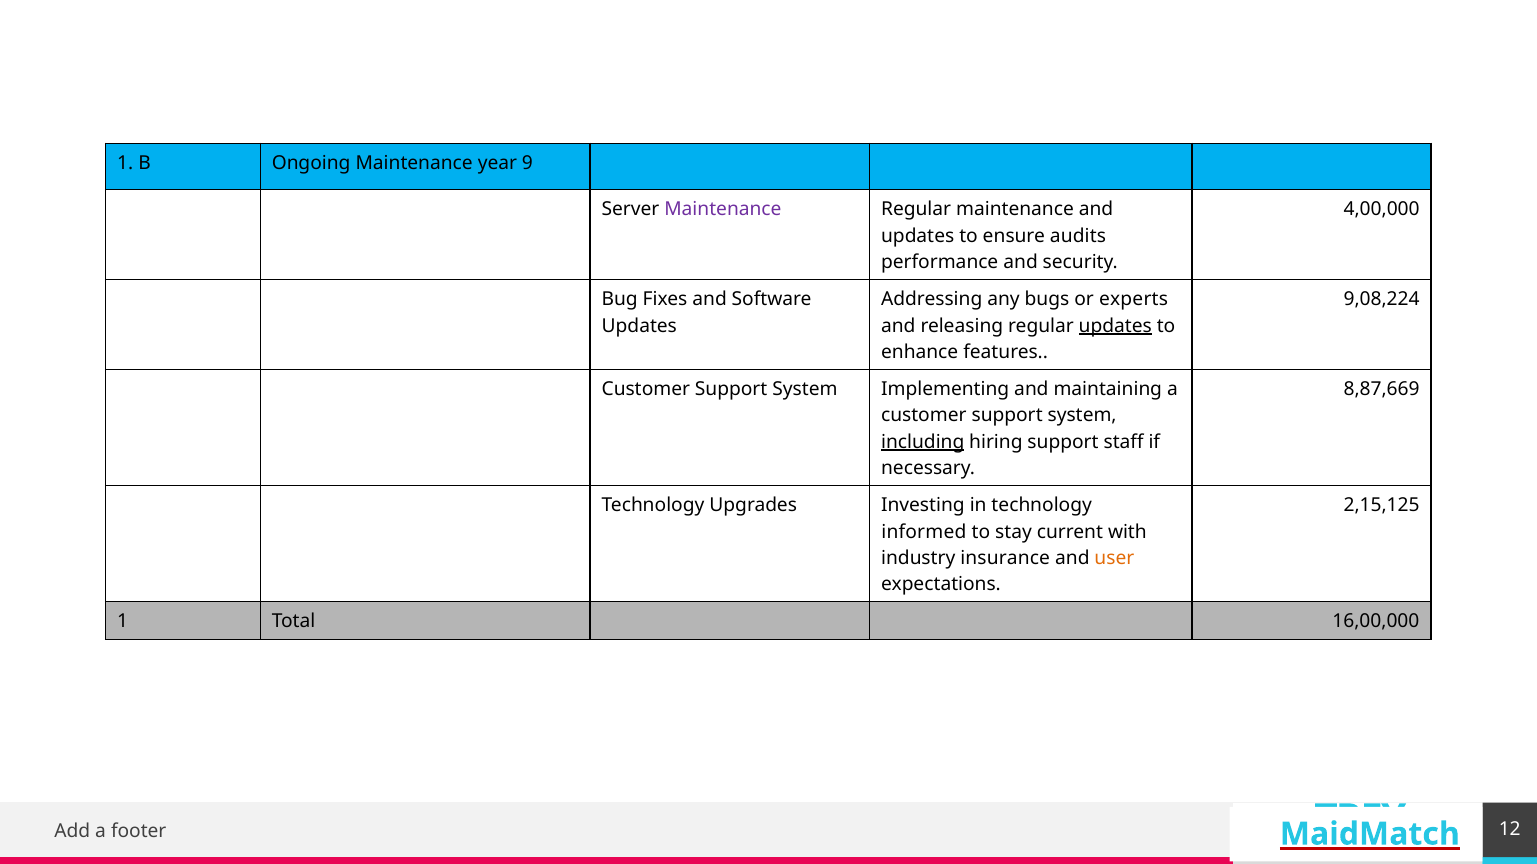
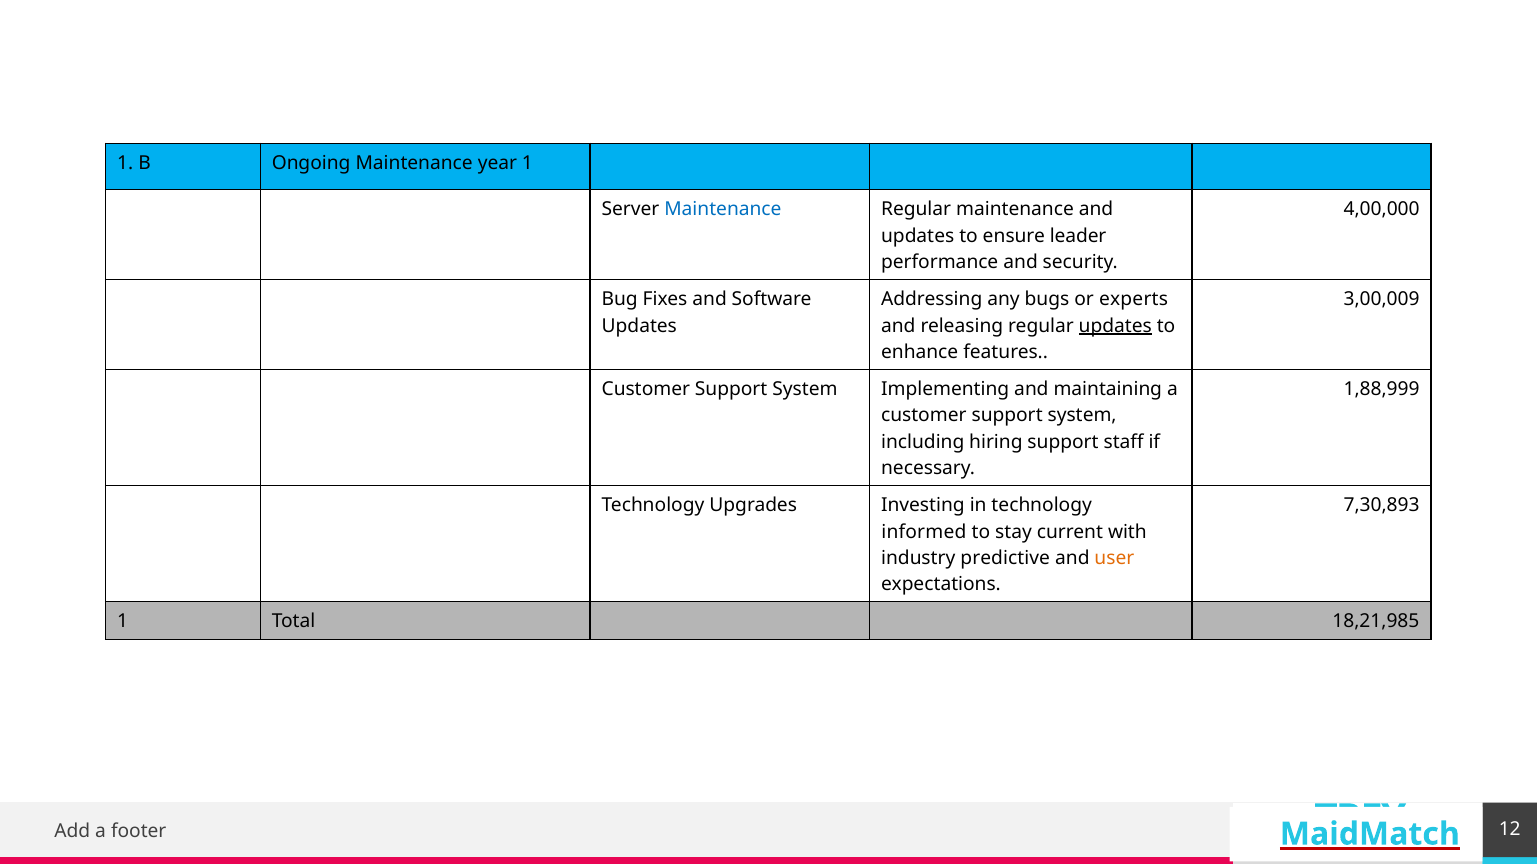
year 9: 9 -> 1 (527, 163)
Maintenance colour: purple -> blue (723, 210)
audits: audits -> leader (1078, 236)
9,08,224: 9,08,224 -> 3,00,009 (1382, 300)
8,87,669: 8,87,669 -> 1,88,999 (1382, 390)
including underline: present -> none (923, 442)
2,15,125: 2,15,125 -> 7,30,893 (1382, 506)
insurance: insurance -> predictive (1005, 558)
16,00,000: 16,00,000 -> 18,21,985 (1376, 622)
